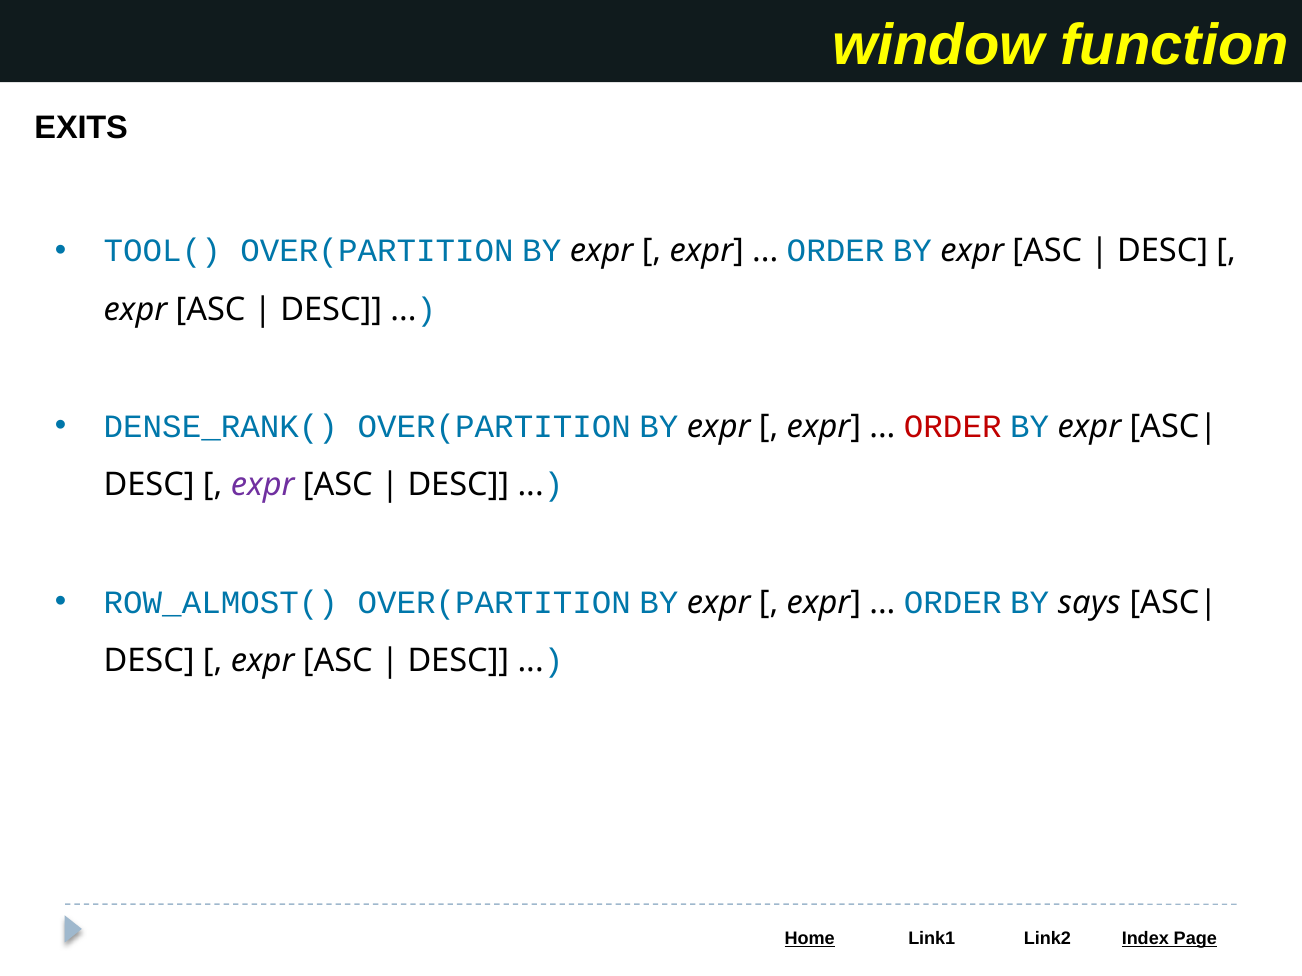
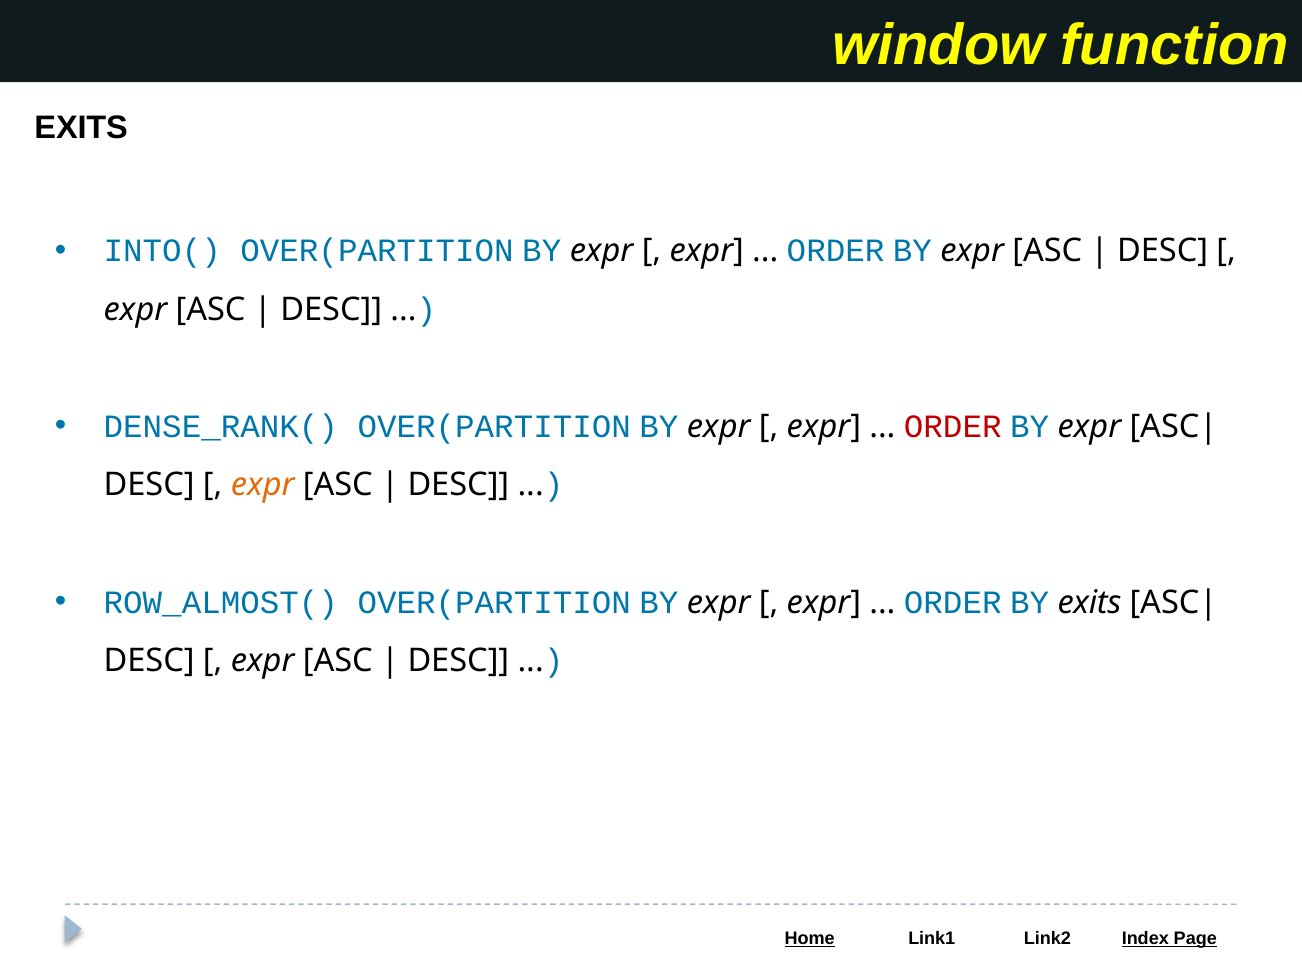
TOOL(: TOOL( -> INTO( (162, 251)
expr colour: purple -> orange (263, 486)
BY says: says -> exits (1090, 603)
